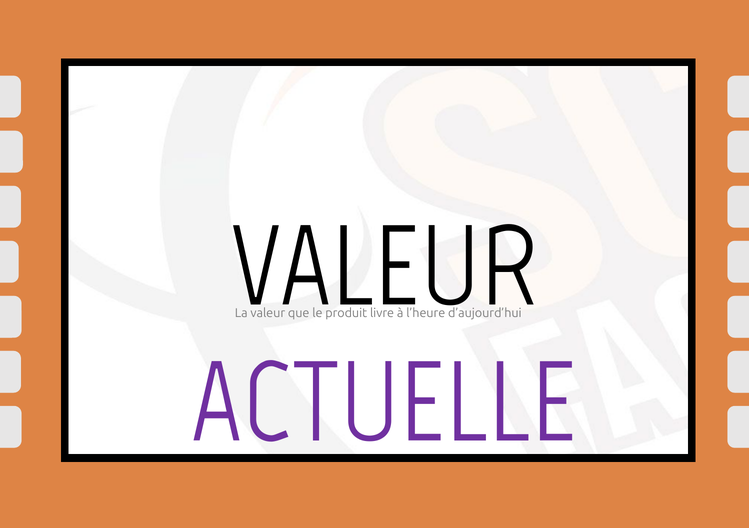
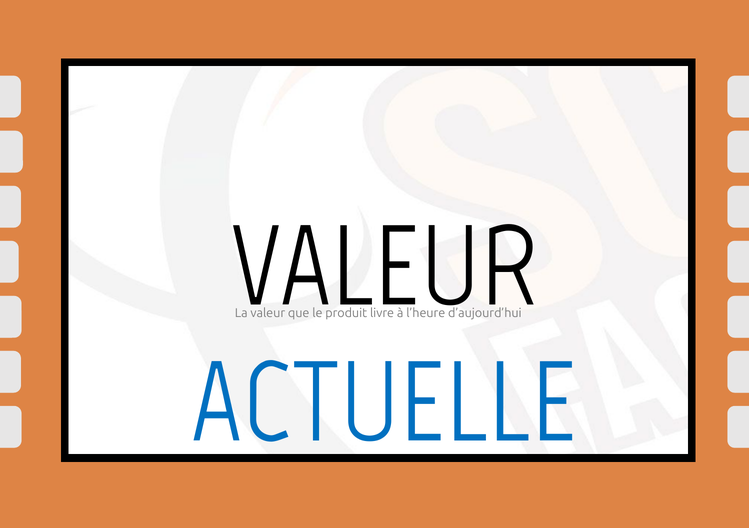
ACTUELLE colour: purple -> blue (384, 403)
